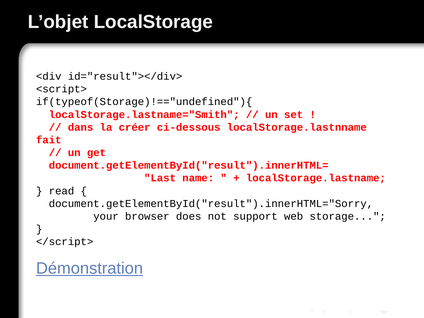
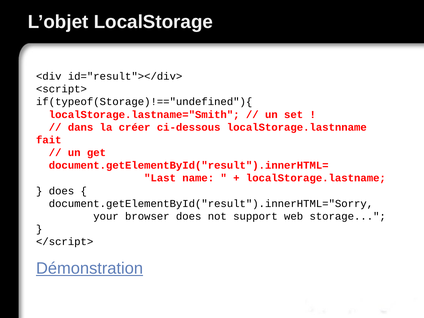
read: read -> does (61, 191)
